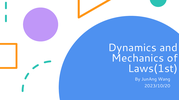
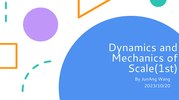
Laws(1st: Laws(1st -> Scale(1st (153, 69)
